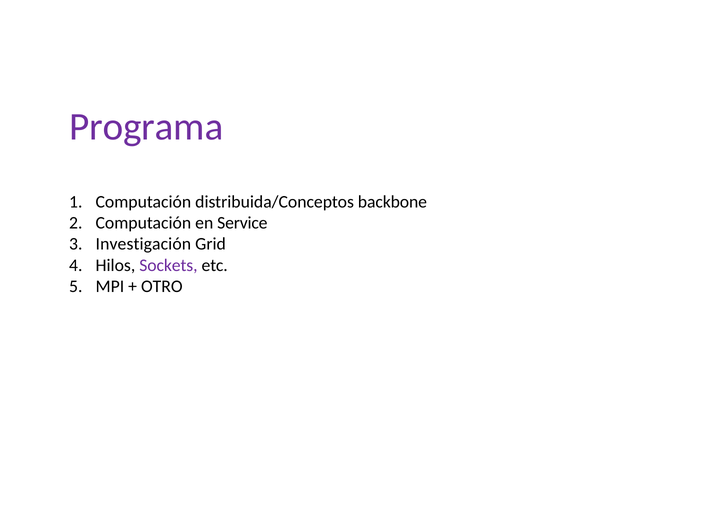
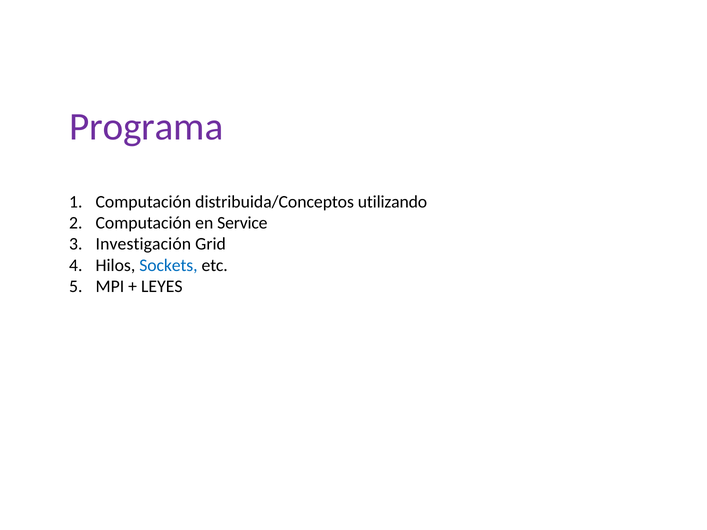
backbone: backbone -> utilizando (392, 202)
Sockets colour: purple -> blue (168, 265)
OTRO: OTRO -> LEYES (162, 287)
